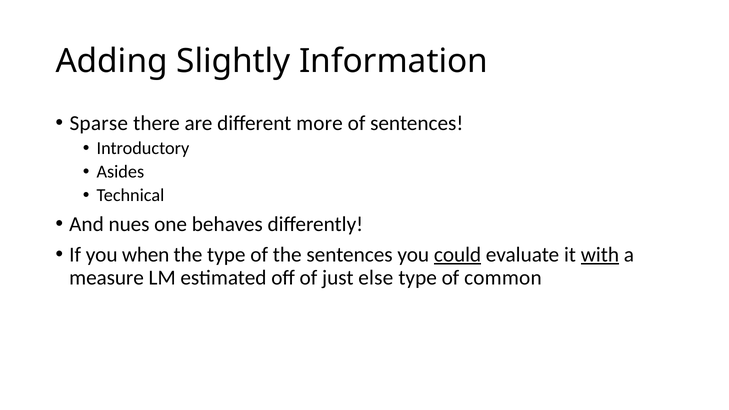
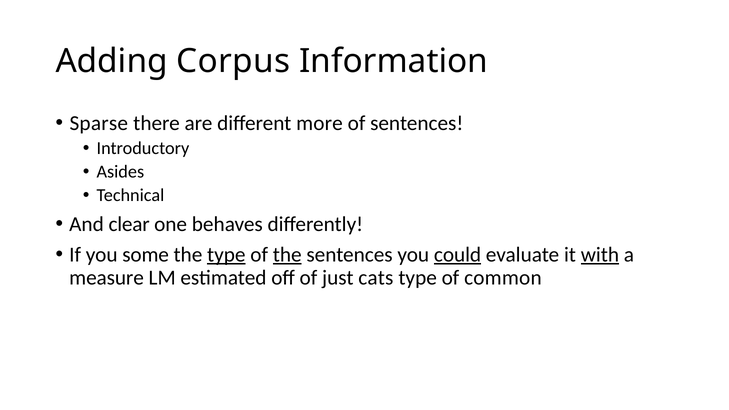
Slightly: Slightly -> Corpus (233, 61)
nues: nues -> clear (129, 224)
when: when -> some (146, 255)
type underline: none -> present (226, 255)
the underline: none -> present (287, 255)
else: else -> cats (376, 278)
